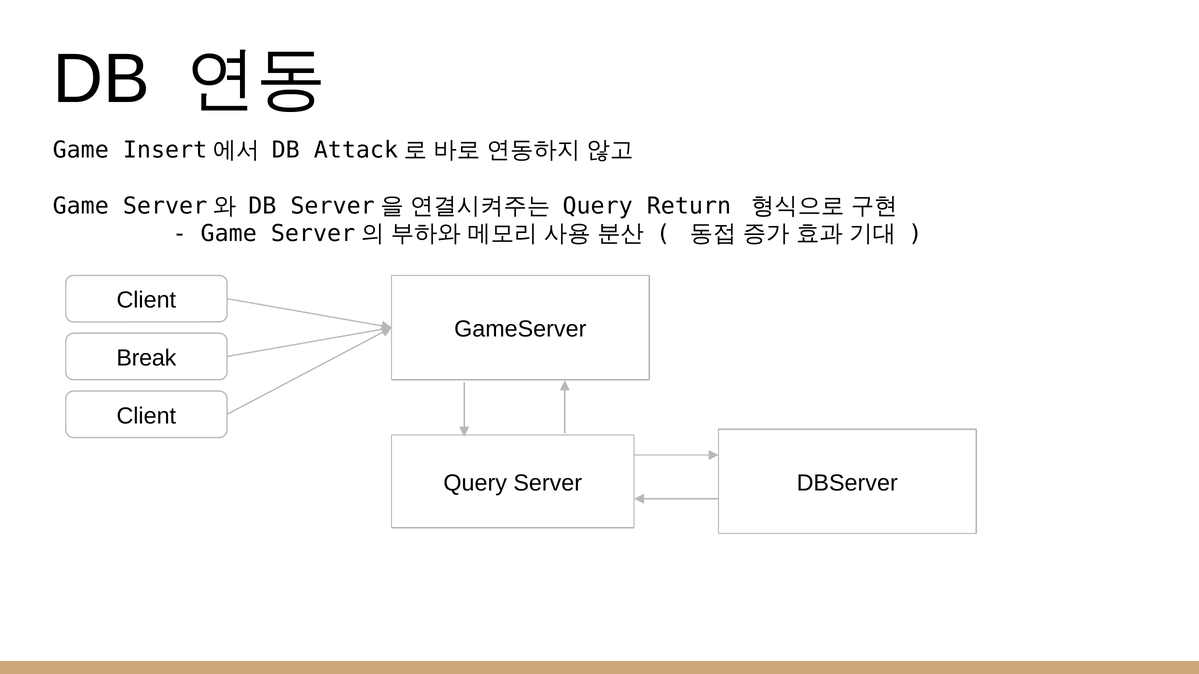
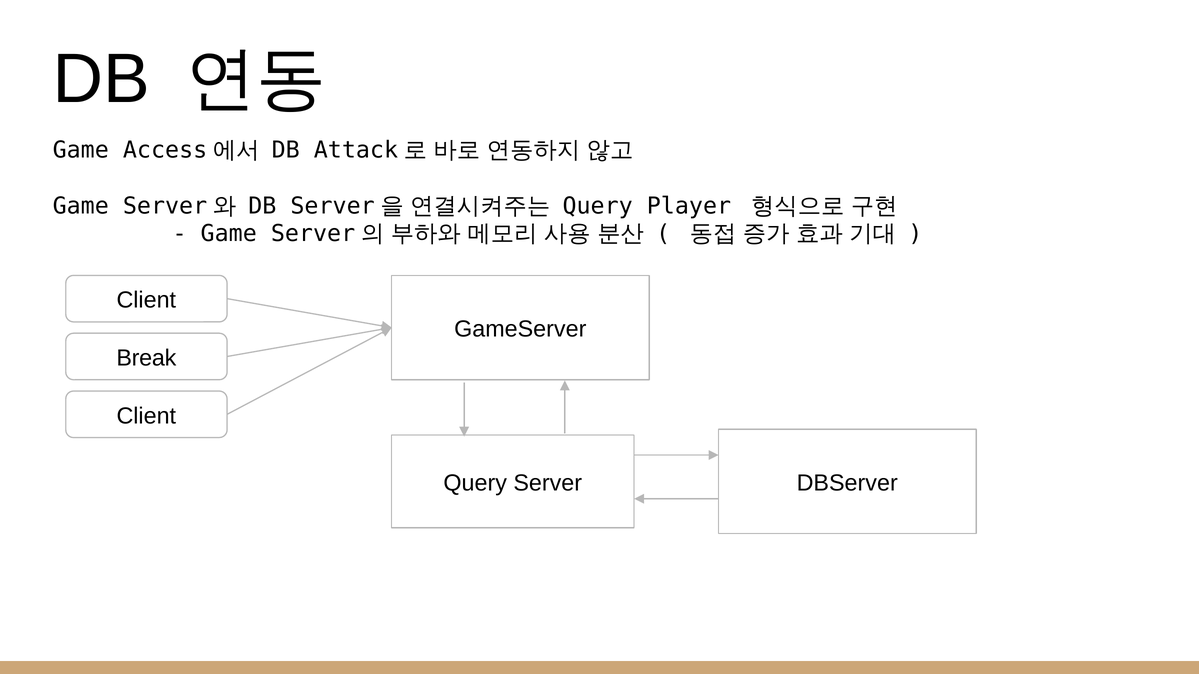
Insert: Insert -> Access (165, 150)
Return: Return -> Player (689, 206)
